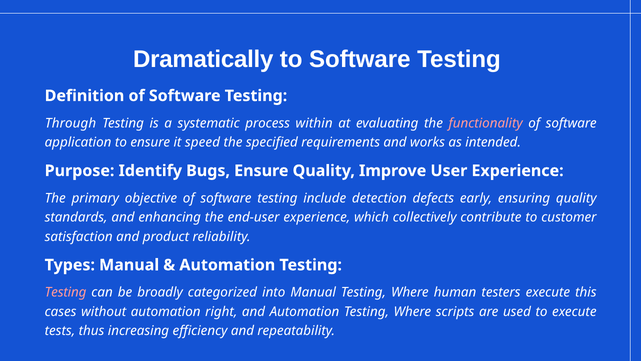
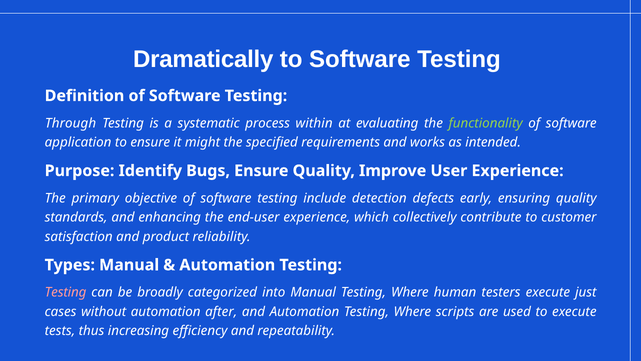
functionality colour: pink -> light green (486, 123)
speed: speed -> might (203, 142)
this: this -> just (586, 292)
right: right -> after (221, 311)
